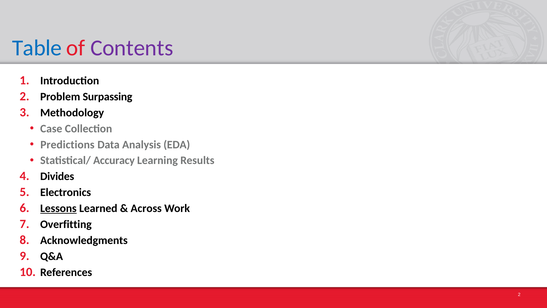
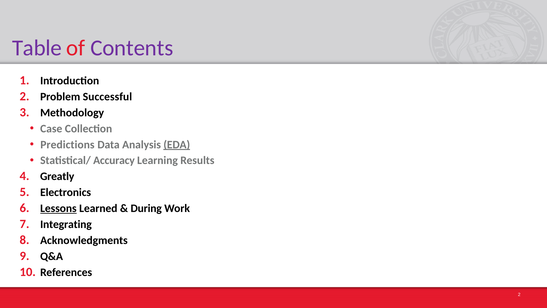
Table colour: blue -> purple (37, 48)
Surpassing: Surpassing -> Successful (107, 97)
EDA underline: none -> present (177, 144)
Divides: Divides -> Greatly (57, 176)
Across: Across -> During (146, 208)
Overfitting: Overfitting -> Integrating (66, 224)
